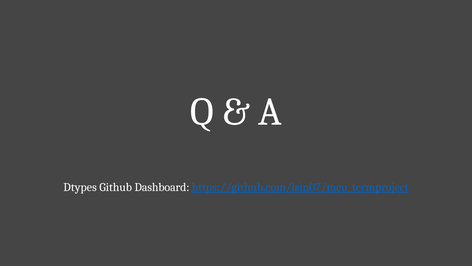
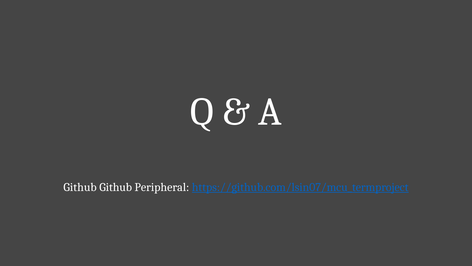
Dtypes: Dtypes -> Github (80, 187)
Dashboard: Dashboard -> Peripheral (162, 187)
